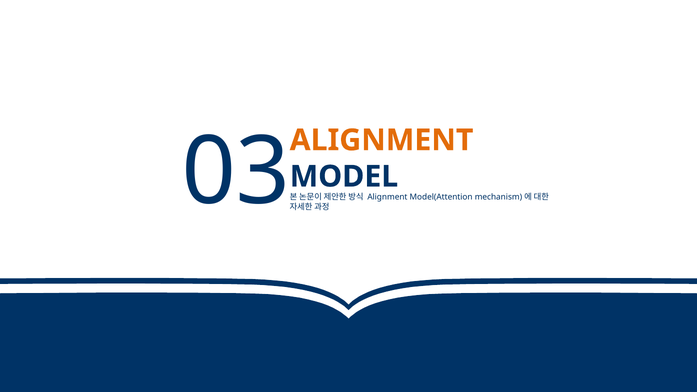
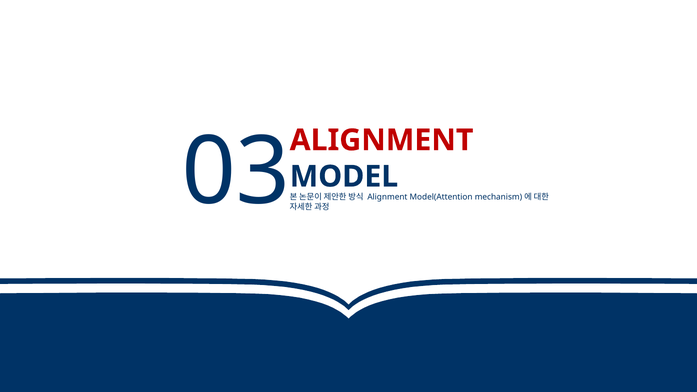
ALIGNMENT colour: orange -> red (382, 140)
